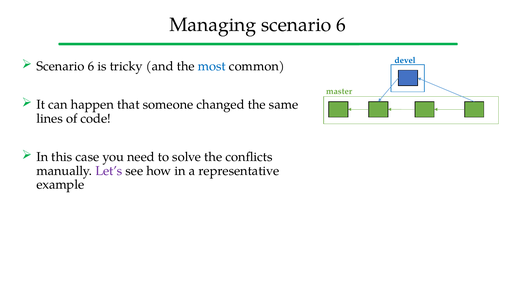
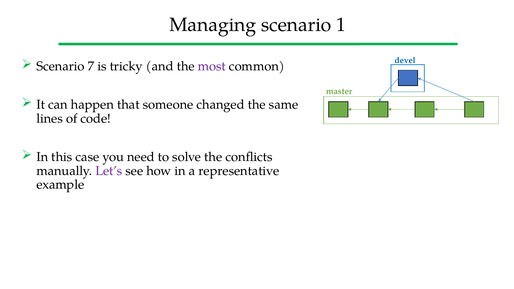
Managing scenario 6: 6 -> 1 (341, 25)
6: 6 -> 7 (91, 66)
most colour: blue -> purple (212, 66)
